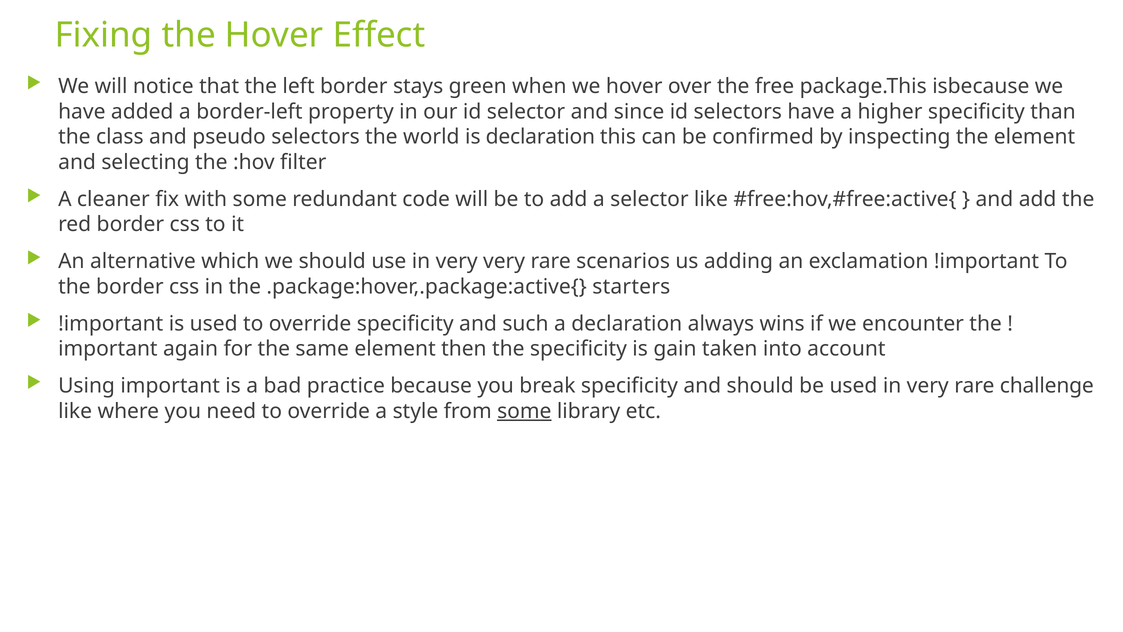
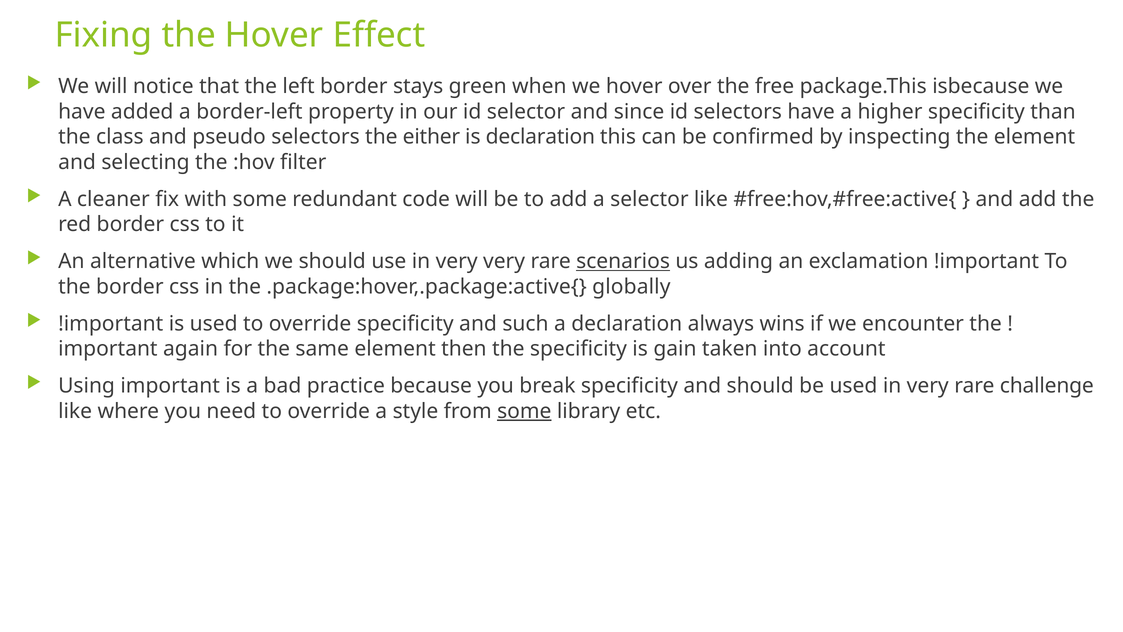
world: world -> either (431, 137)
scenarios underline: none -> present (623, 261)
starters: starters -> globally (631, 287)
